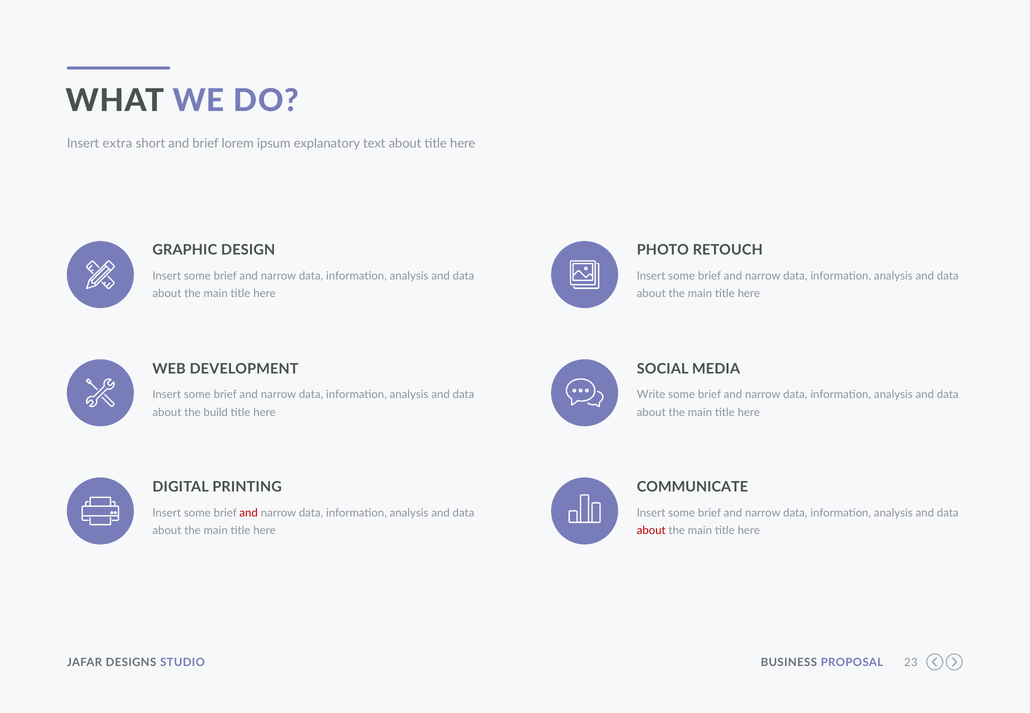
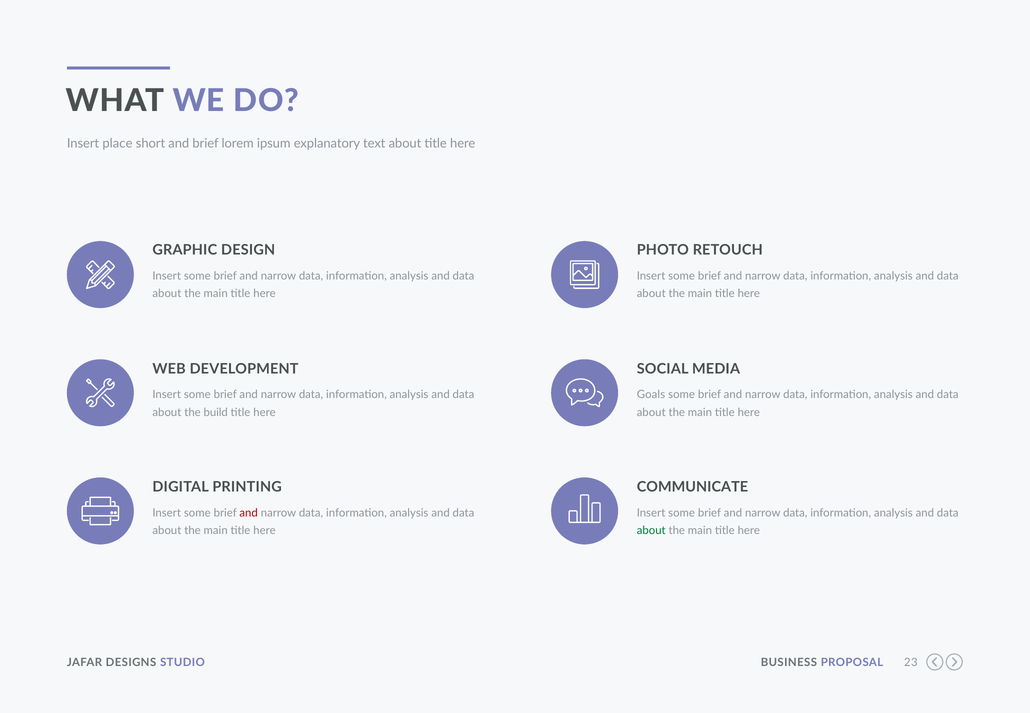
extra: extra -> place (117, 143)
Write: Write -> Goals (651, 395)
about colour: red -> green (651, 531)
